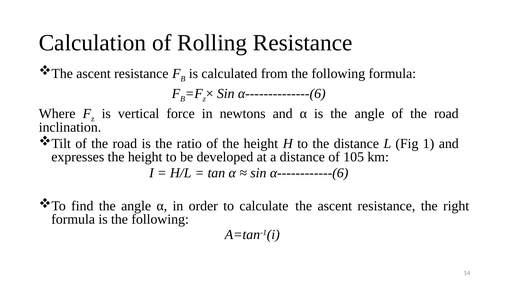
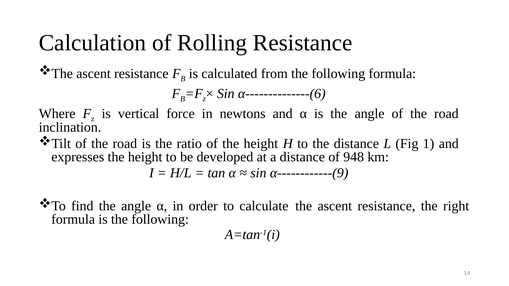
105: 105 -> 948 (354, 157)
α------------(6: α------------(6 -> α------------(9 (309, 173)
